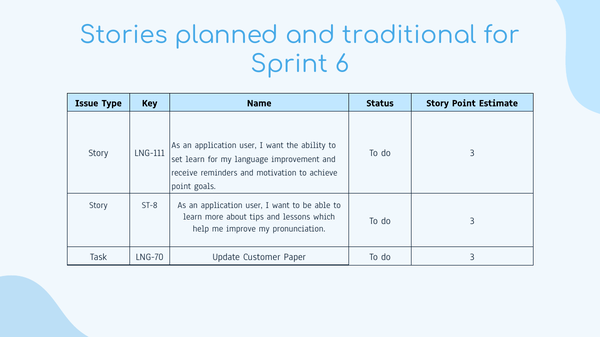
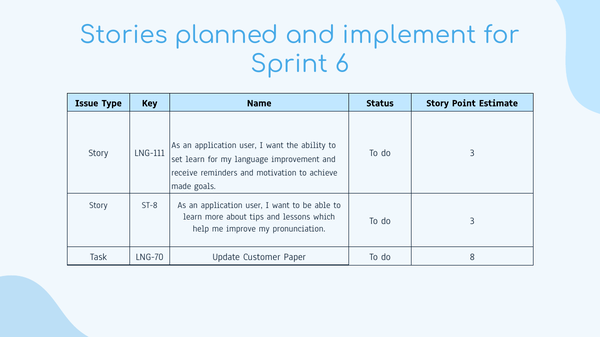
traditional: traditional -> implement (410, 35)
point: point -> made (181, 186)
Paper To do 3: 3 -> 8 (472, 257)
